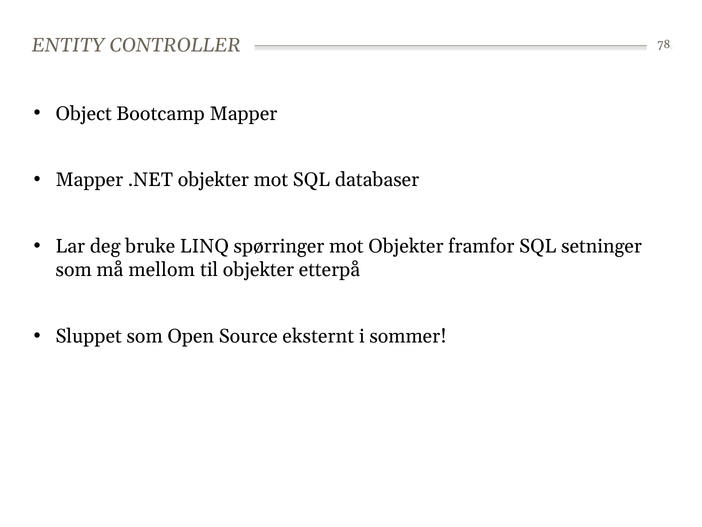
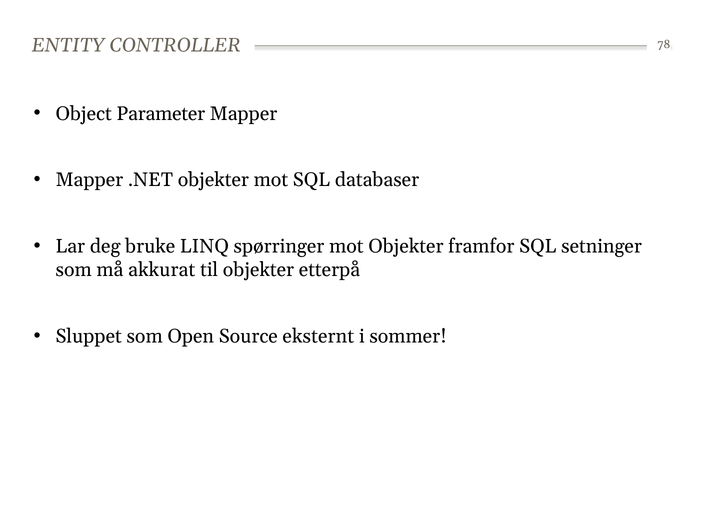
Bootcamp: Bootcamp -> Parameter (161, 113)
mellom: mellom -> akkurat (162, 270)
